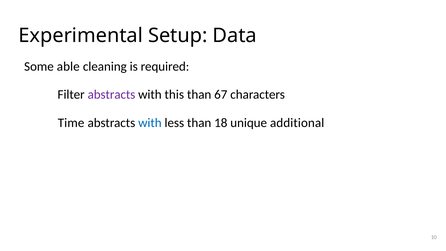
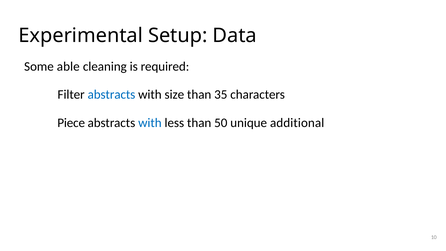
abstracts colour: purple -> blue (111, 95)
this: this -> size (174, 95)
67: 67 -> 35 (221, 95)
Time: Time -> Piece (71, 123)
18: 18 -> 50 (221, 123)
